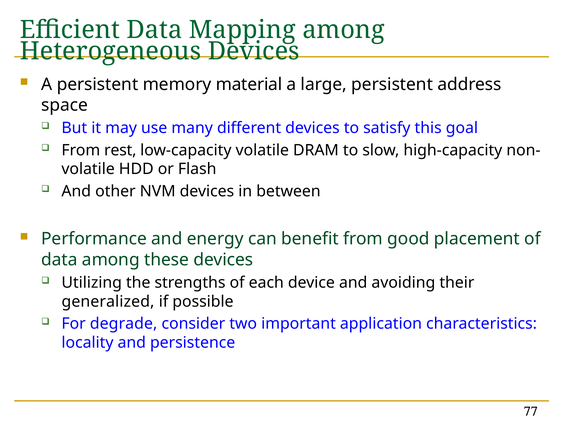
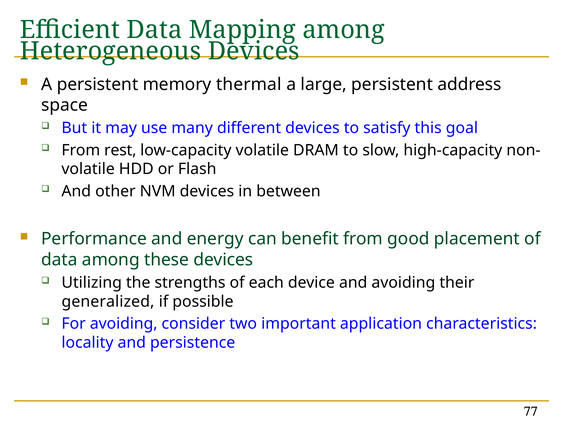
material: material -> thermal (249, 84)
For degrade: degrade -> avoiding (124, 324)
